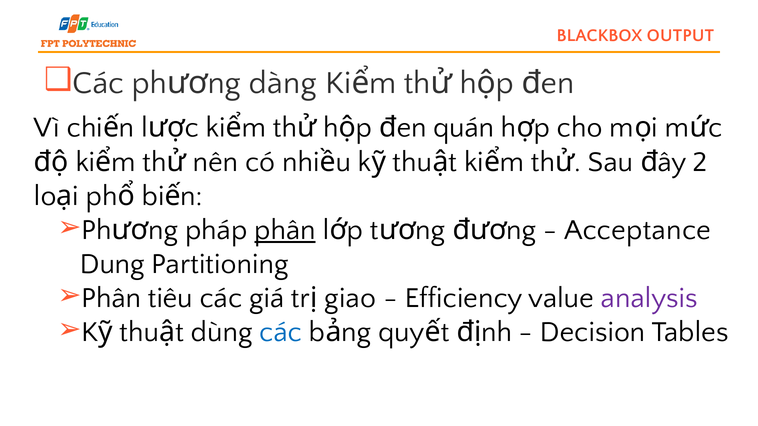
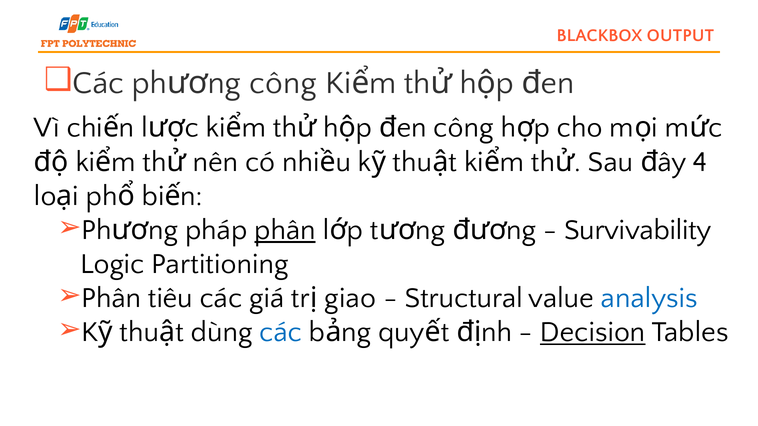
dàng: dàng -> công (283, 83)
quán: quán -> công (463, 128)
2: 2 -> 4 (700, 162)
Acceptance: Acceptance -> Survivability (638, 230)
Dung: Dung -> Logic (112, 264)
Efficiency: Efficiency -> Structural (464, 298)
analysis colour: purple -> blue (649, 298)
Decision underline: none -> present (593, 332)
